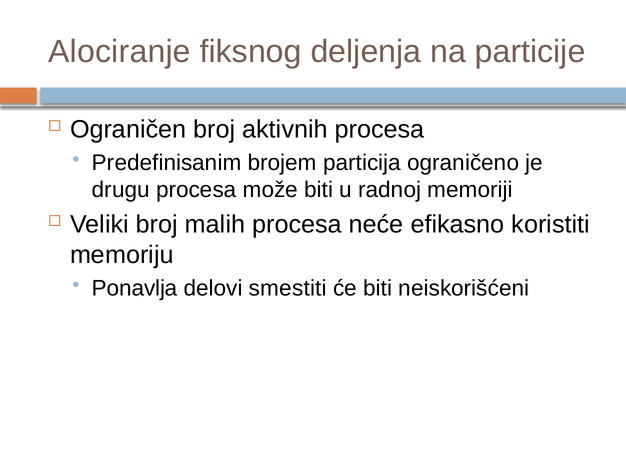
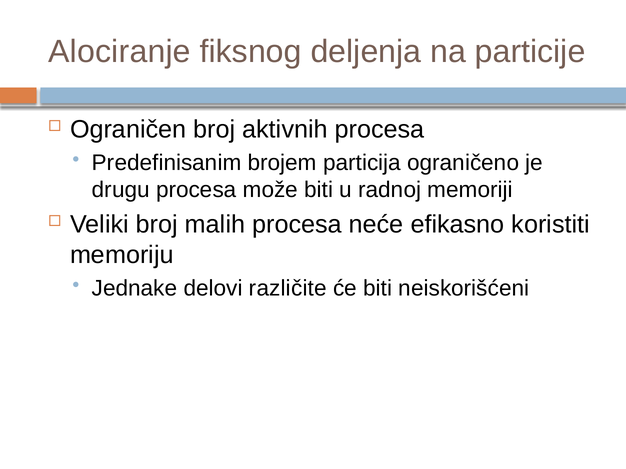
Ponavlja: Ponavlja -> Jednake (135, 288)
smestiti: smestiti -> različite (288, 288)
